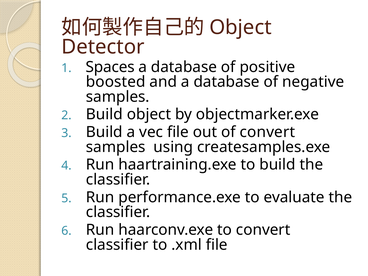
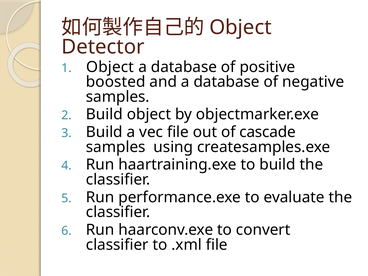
Spaces: Spaces -> Object (110, 67)
of convert: convert -> cascade (268, 132)
